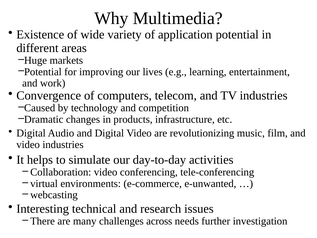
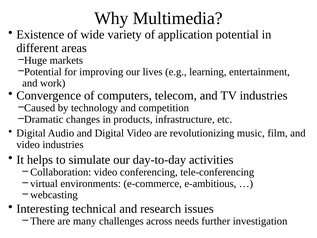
e-unwanted: e-unwanted -> e-ambitious (210, 183)
